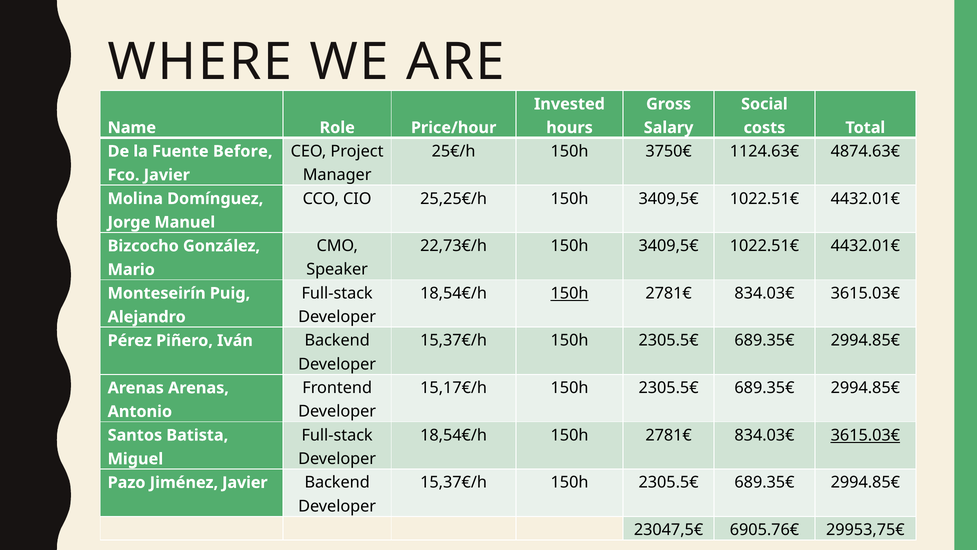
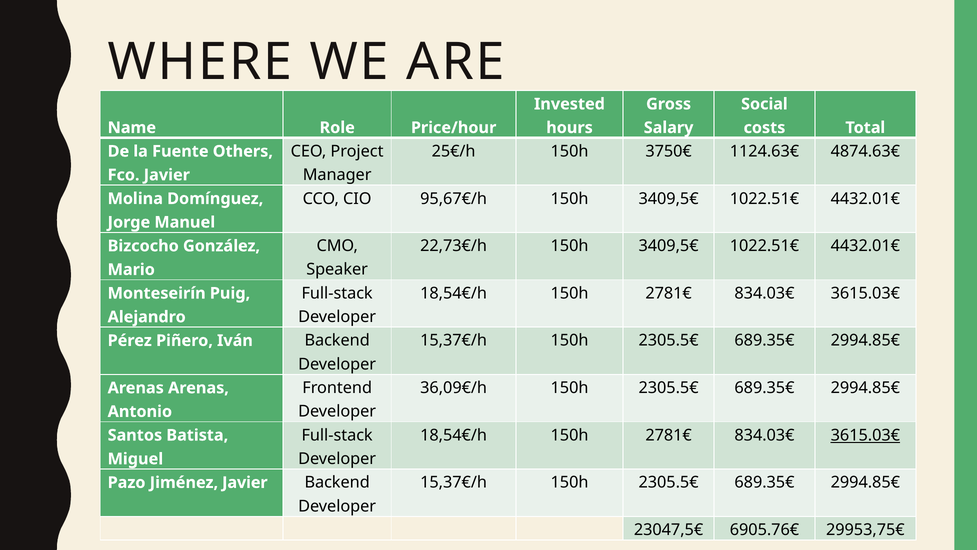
Before: Before -> Others (243, 151)
25,25€/h: 25,25€/h -> 95,67€/h (454, 199)
150h underline: present -> none (570, 293)
15,17€/h: 15,17€/h -> 36,09€/h (454, 388)
